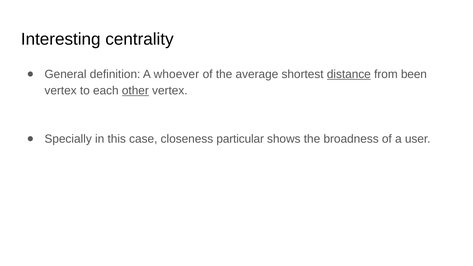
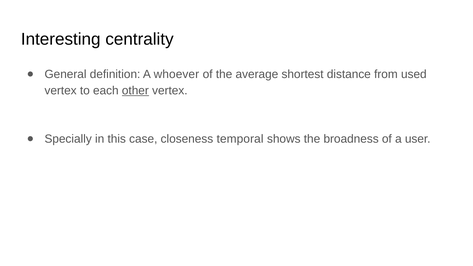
distance underline: present -> none (349, 74)
been: been -> used (414, 74)
particular: particular -> temporal (240, 139)
